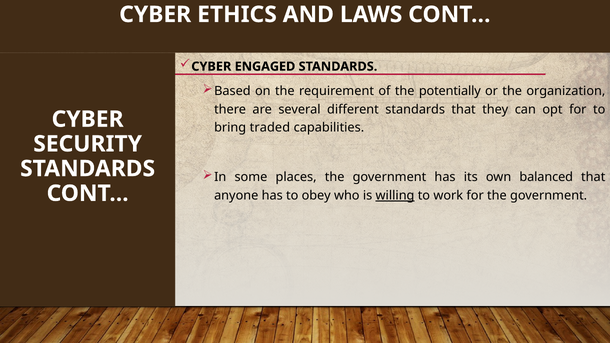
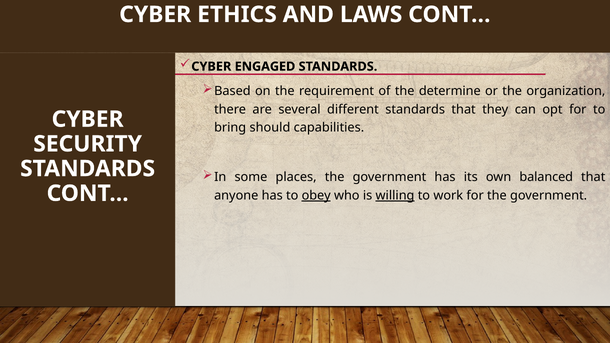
potentially: potentially -> determine (450, 91)
traded: traded -> should (270, 128)
obey underline: none -> present (316, 196)
